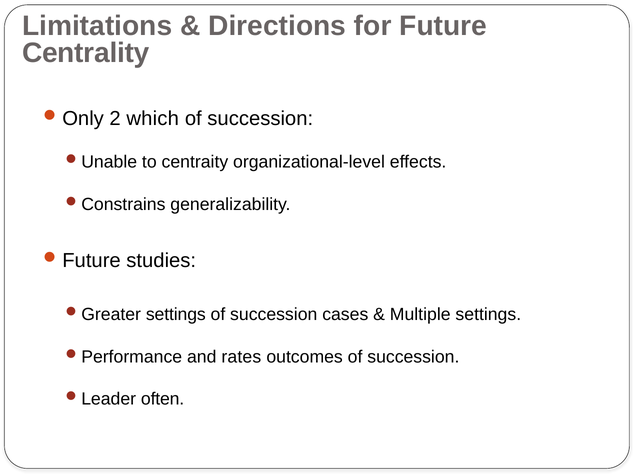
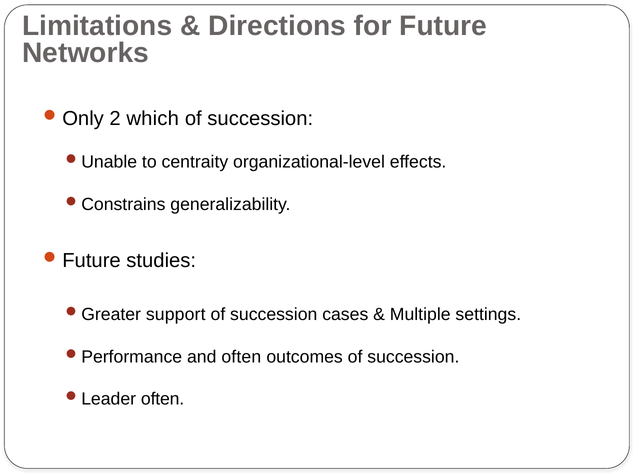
Centrality: Centrality -> Networks (86, 53)
settings: settings -> support (176, 315)
and rates: rates -> often (241, 357)
